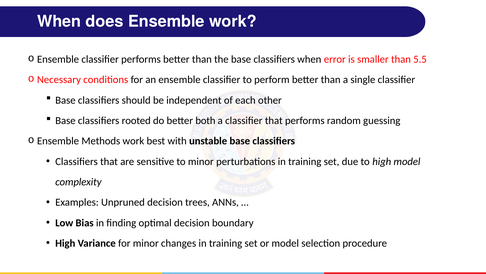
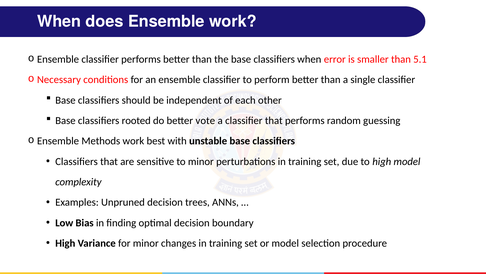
5.5: 5.5 -> 5.1 (420, 59)
both: both -> vote (205, 120)
